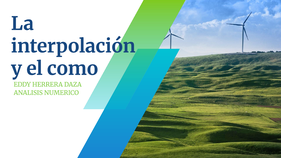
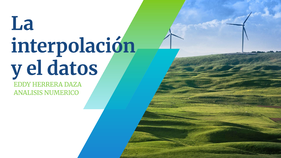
como: como -> datos (73, 69)
